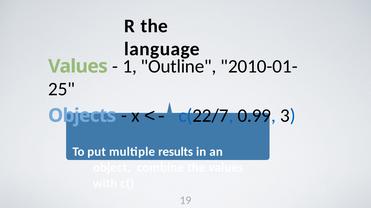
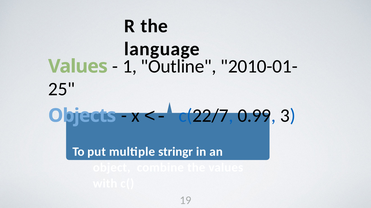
results: results -> stringr (176, 152)
